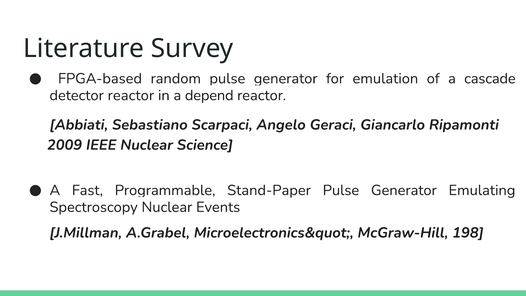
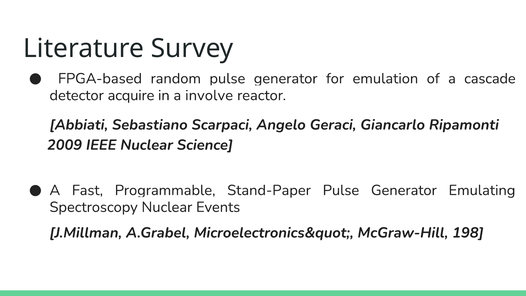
detector reactor: reactor -> acquire (131, 95)
depend: depend -> involve (209, 95)
